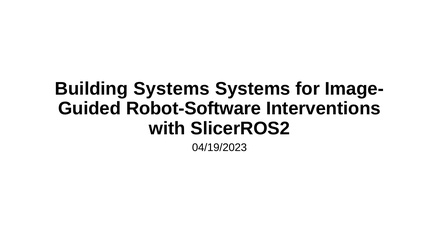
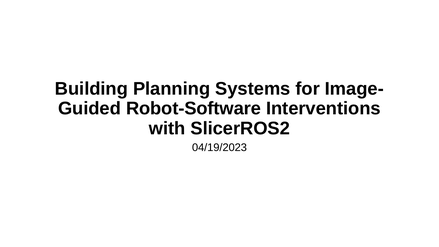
Building Systems: Systems -> Planning (172, 89)
